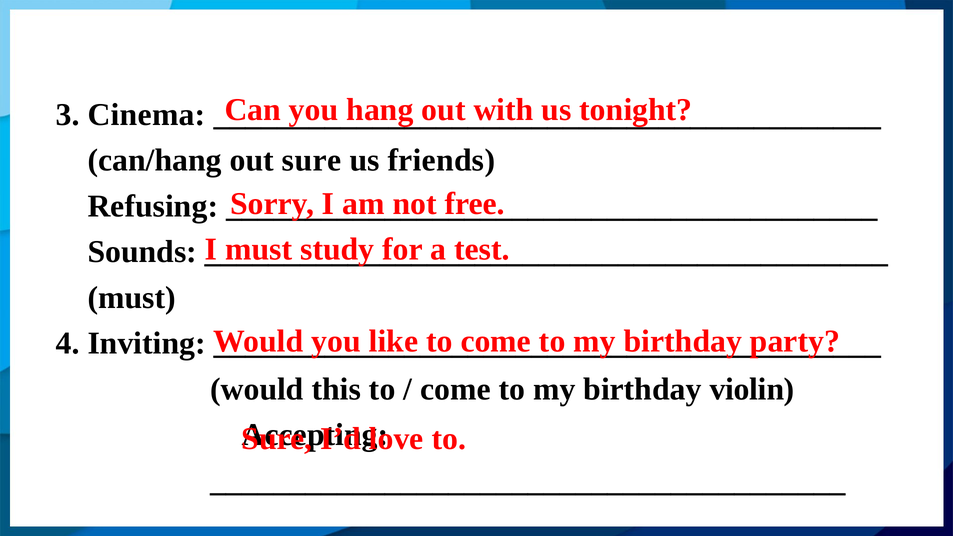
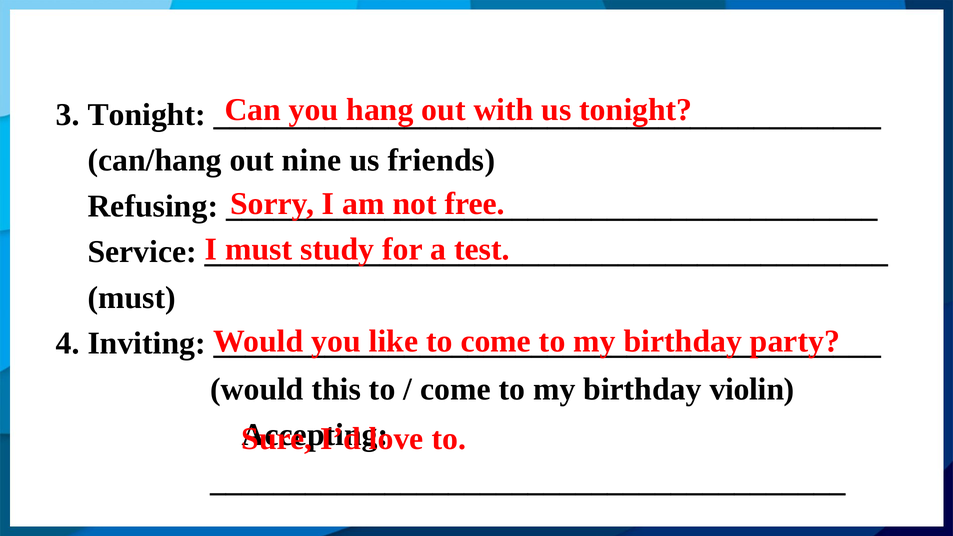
3 Cinema: Cinema -> Tonight (147, 115)
out sure: sure -> nine (312, 160)
Sounds: Sounds -> Service (142, 252)
